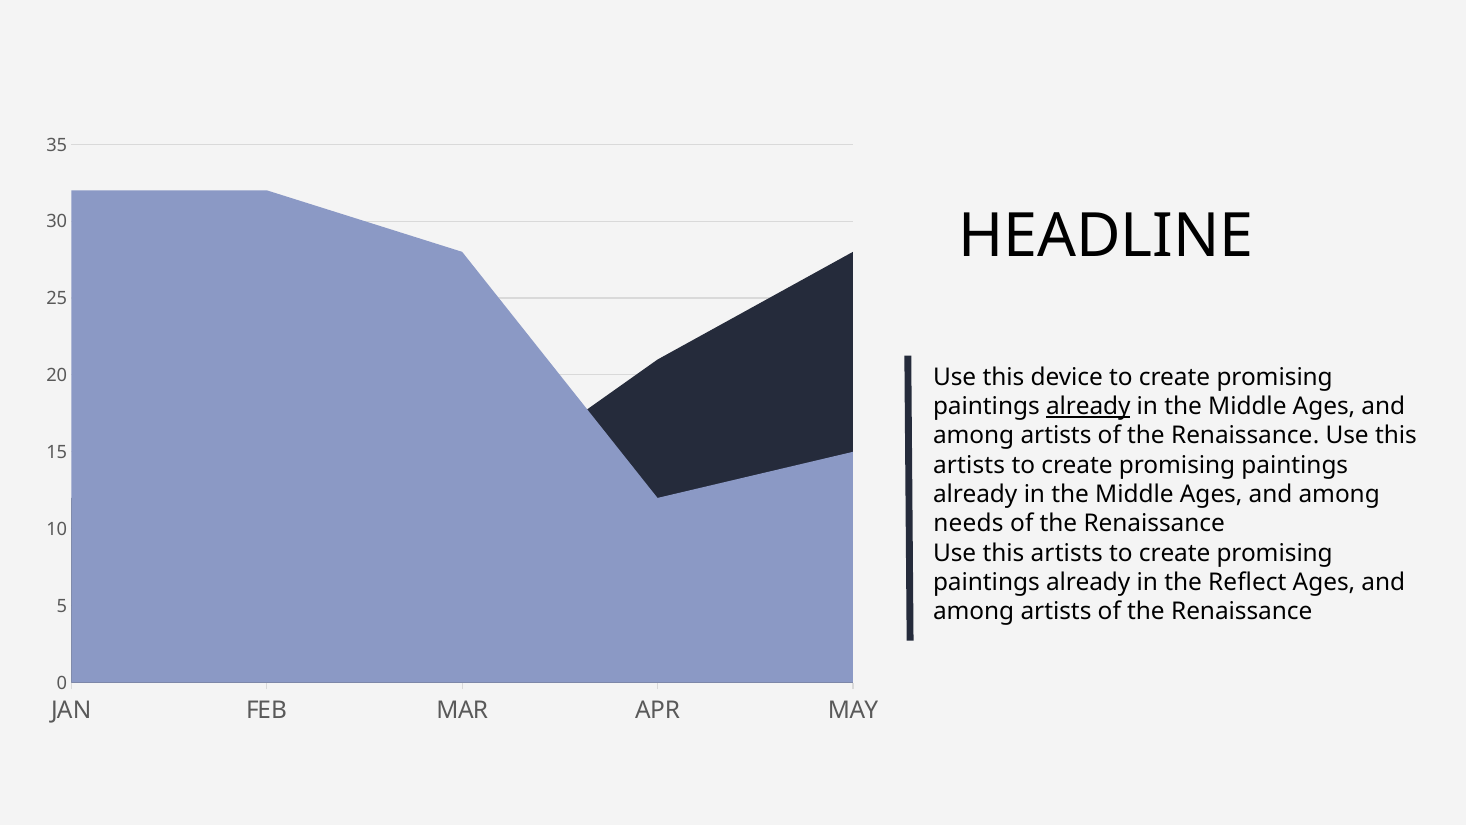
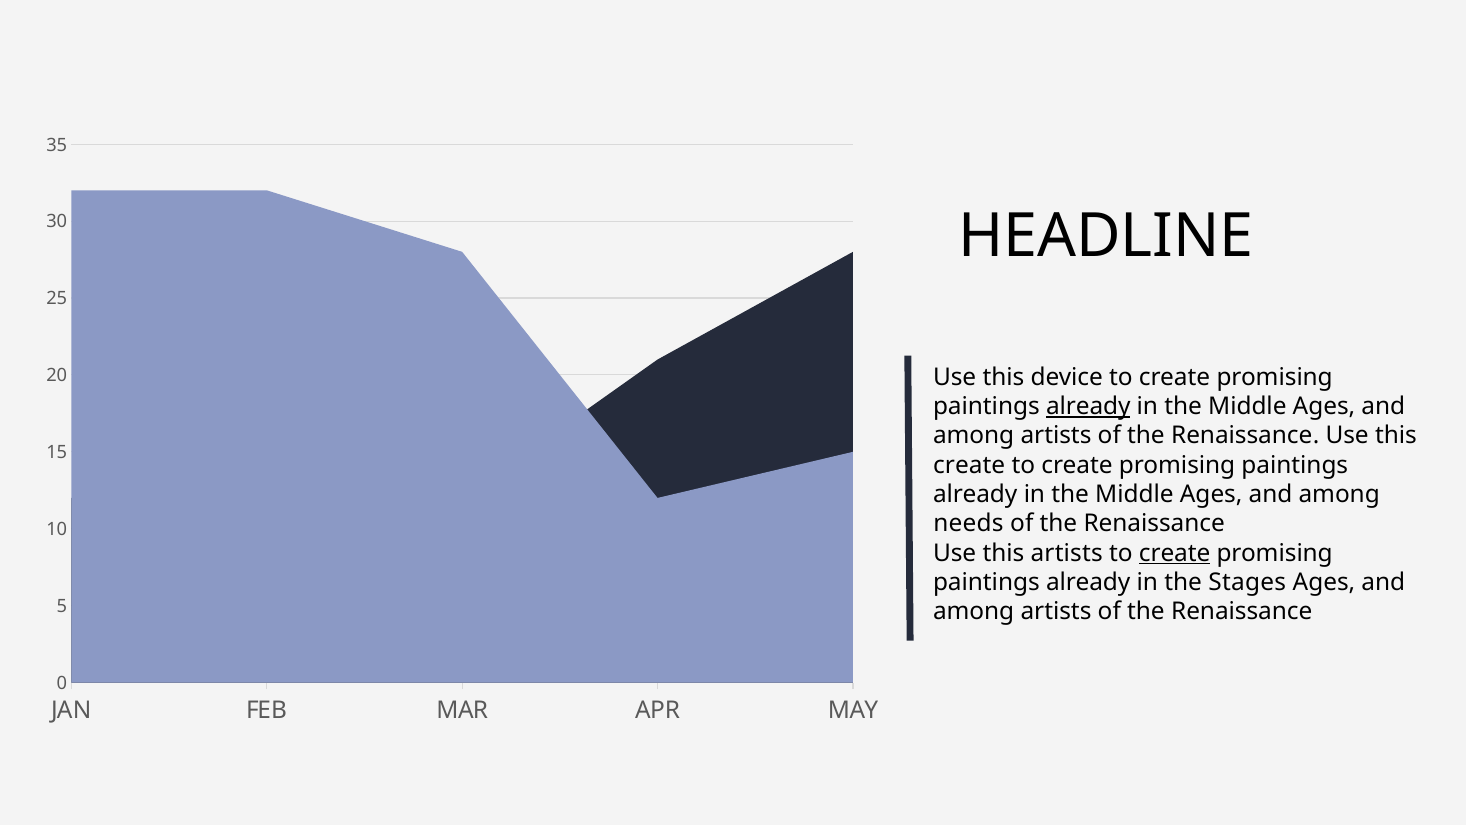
artists: artists -> create (969, 465)
create underline: none -> present (1175, 553)
Reflect: Reflect -> Stages (1247, 582)
